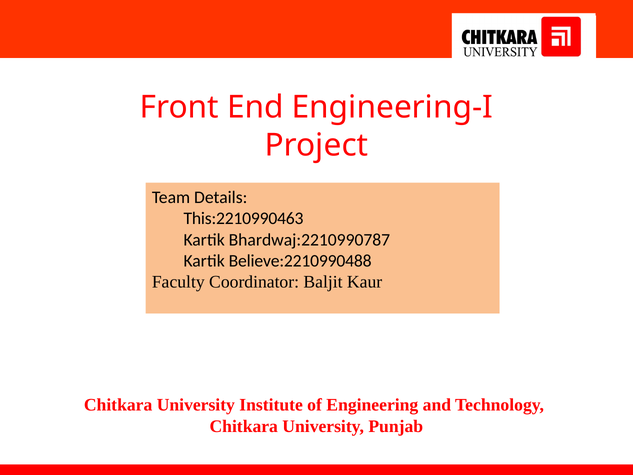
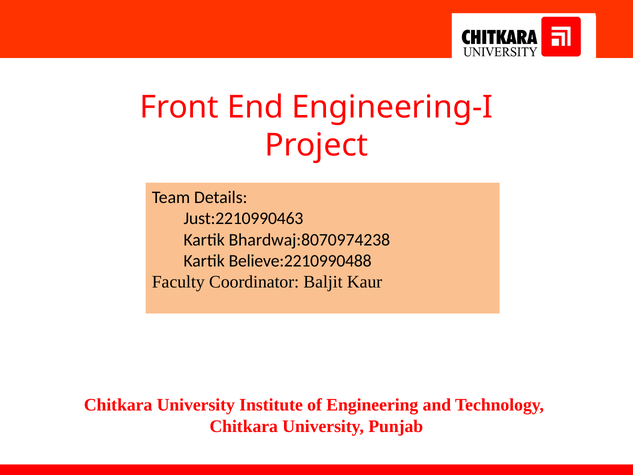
This:2210990463: This:2210990463 -> Just:2210990463 (243, 219)
Bhardwaj:2210990787: Bhardwaj:2210990787 -> Bhardwaj:8070974238 (309, 240)
